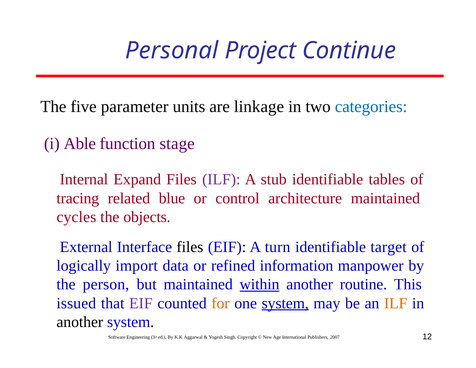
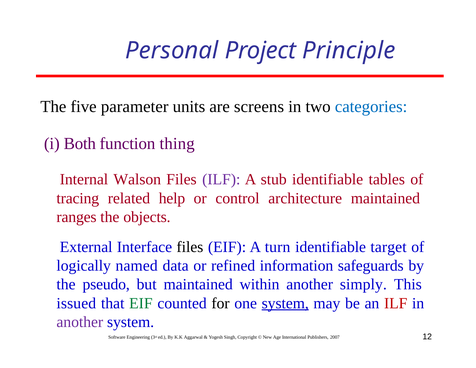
Continue: Continue -> Principle (349, 50)
linkage: linkage -> screens (259, 107)
Able: Able -> Both (80, 143)
stage: stage -> thing (177, 143)
Expand: Expand -> Walson (137, 179)
blue: blue -> help (172, 198)
cycles: cycles -> ranges (77, 217)
import: import -> named (137, 266)
manpower: manpower -> safeguards (371, 266)
person: person -> pseudo (106, 284)
within underline: present -> none (260, 284)
routine: routine -> simply (363, 284)
EIF colour: purple -> green (141, 303)
for colour: orange -> black (221, 303)
ILF colour: orange -> red (396, 303)
another colour: black -> purple (80, 322)
